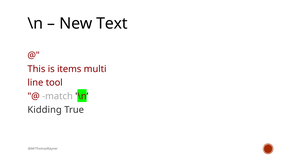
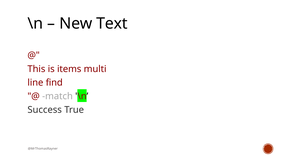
tool: tool -> find (54, 83)
Kidding: Kidding -> Success (45, 110)
